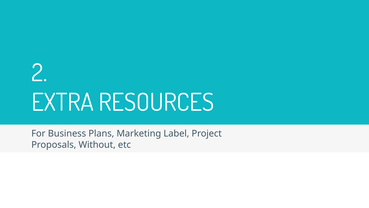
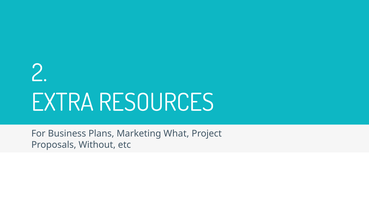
Label: Label -> What (176, 133)
